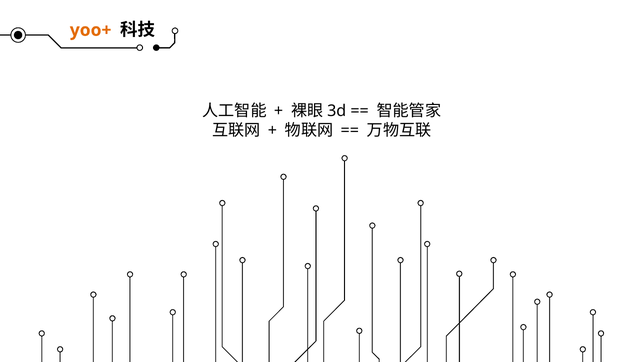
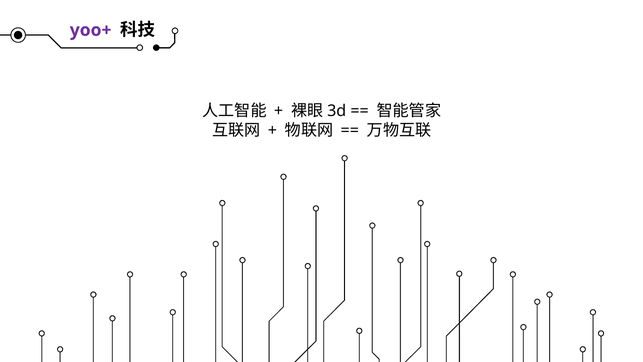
yoo+ colour: orange -> purple (91, 30)
